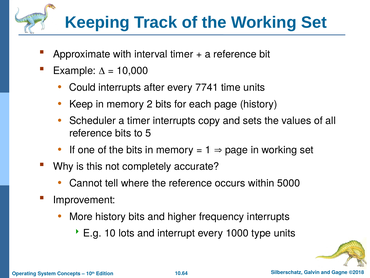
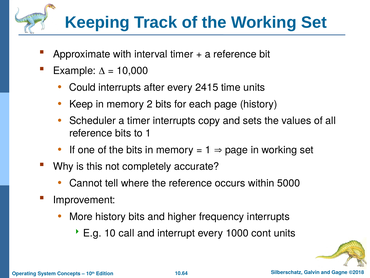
7741: 7741 -> 2415 (207, 87)
to 5: 5 -> 1 (148, 133)
lots: lots -> call (127, 233)
type: type -> cont (261, 233)
